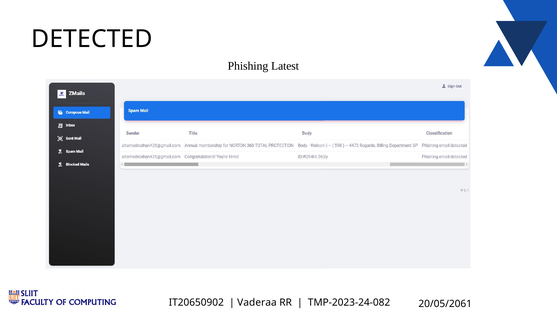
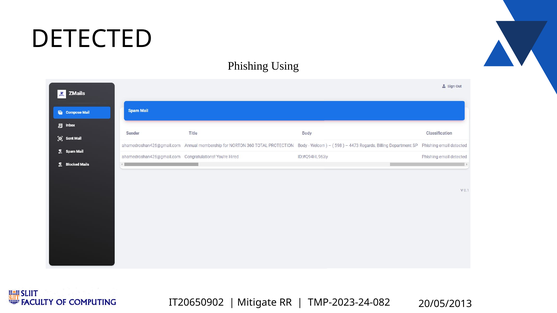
Latest: Latest -> Using (285, 66)
Vaderaa: Vaderaa -> Mitigate (257, 303)
20/05/2061: 20/05/2061 -> 20/05/2013 (445, 304)
